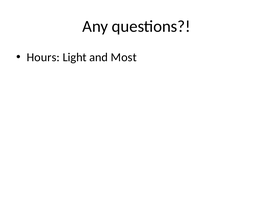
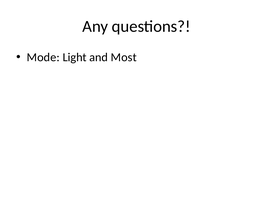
Hours: Hours -> Mode (43, 57)
